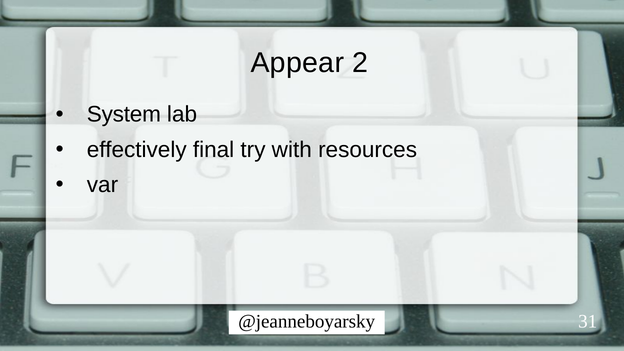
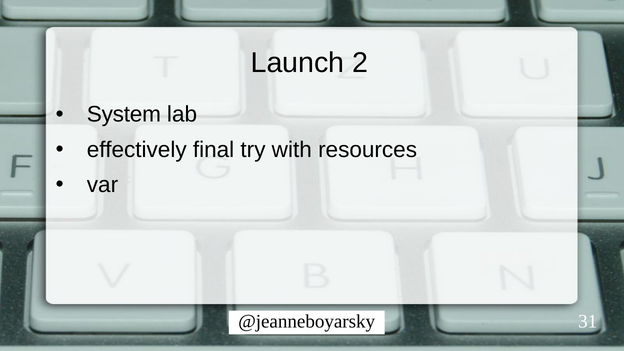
Appear: Appear -> Launch (298, 63)
